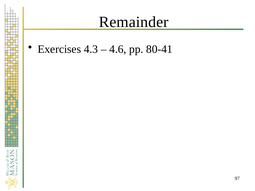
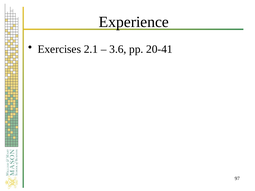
Remainder: Remainder -> Experience (134, 22)
4.3: 4.3 -> 2.1 (91, 49)
4.6: 4.6 -> 3.6 (118, 49)
80-41: 80-41 -> 20-41 (159, 49)
